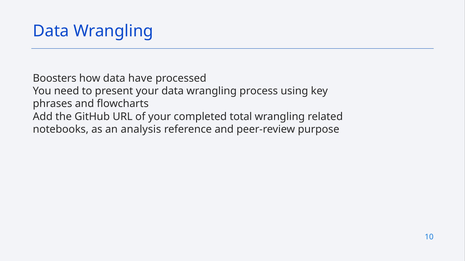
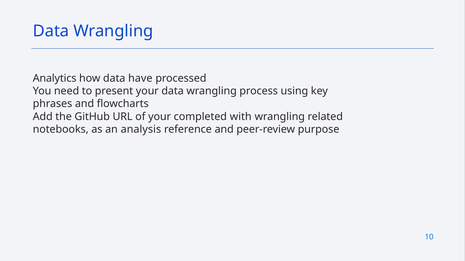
Boosters: Boosters -> Analytics (55, 78)
total: total -> with (241, 117)
